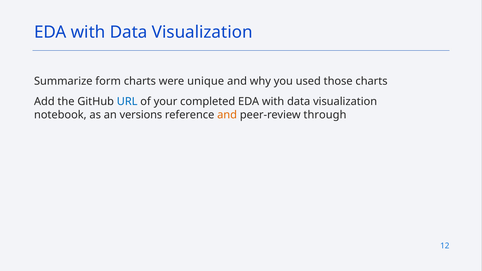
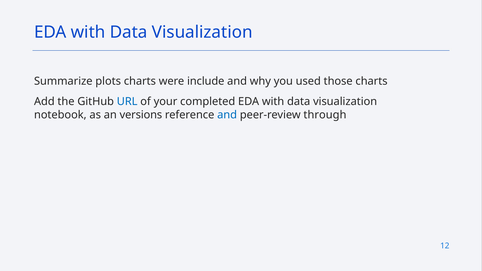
form: form -> plots (108, 81)
unique: unique -> include (206, 81)
and colour: orange -> blue (227, 115)
